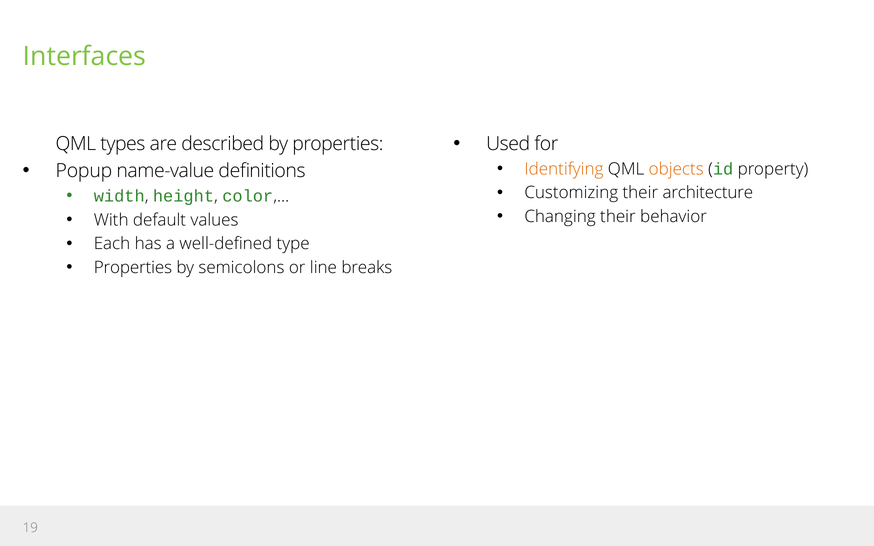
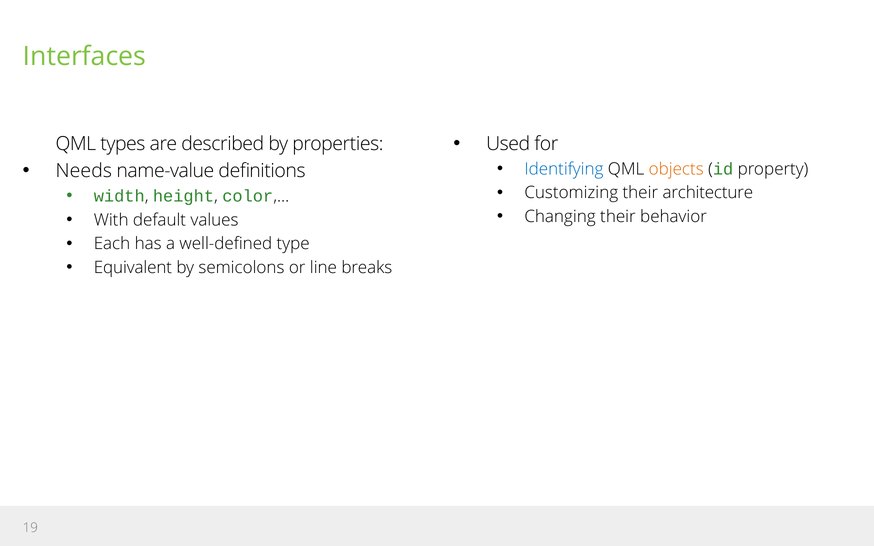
Identifying colour: orange -> blue (564, 169)
Popup: Popup -> Needs (84, 171)
Properties: Properties -> Equivalent (133, 268)
